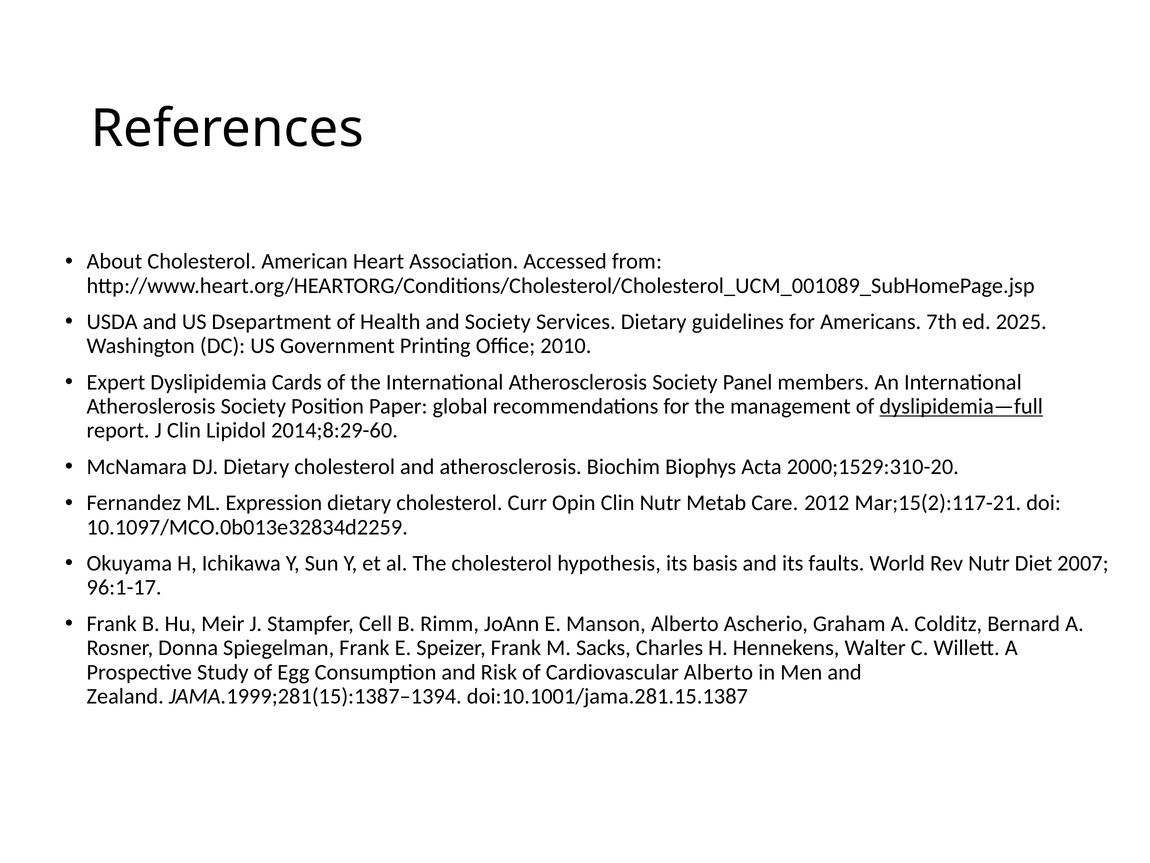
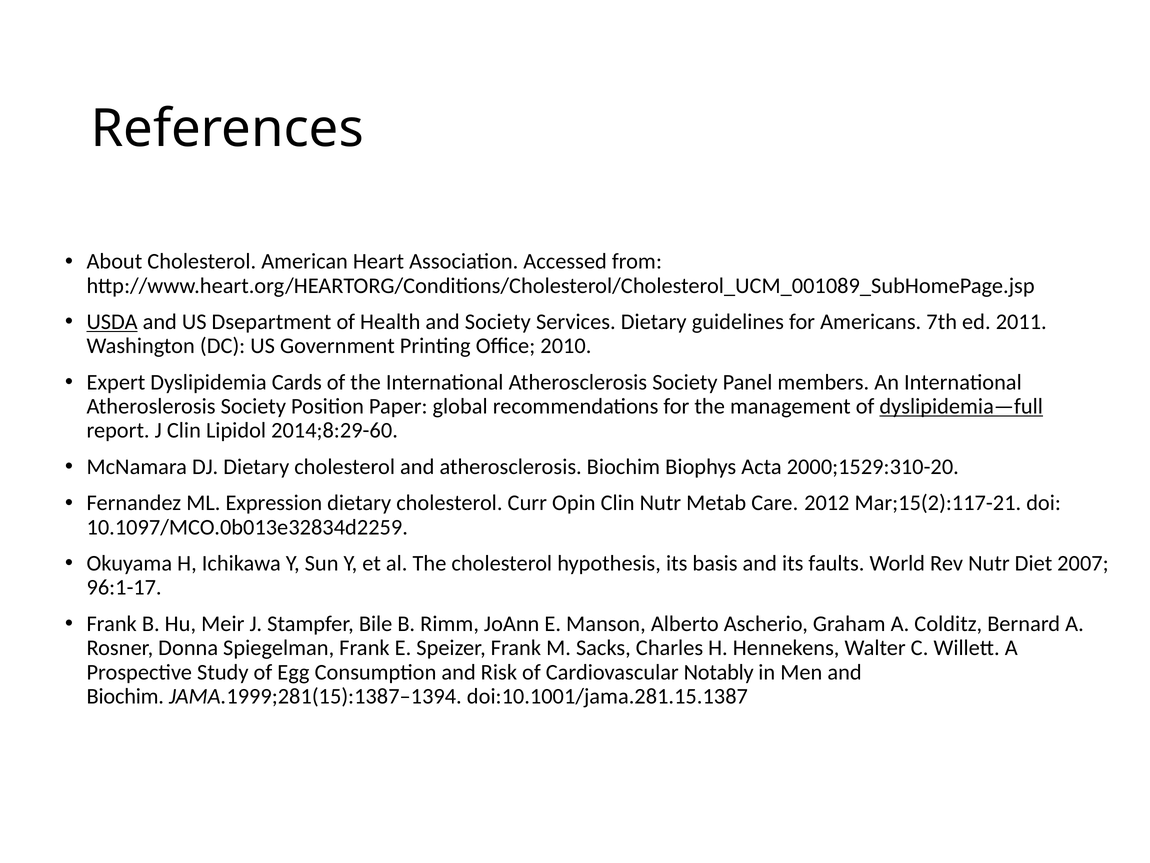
USDA underline: none -> present (112, 322)
2025: 2025 -> 2011 (1021, 322)
Cell: Cell -> Bile (376, 623)
Cardiovascular Alberto: Alberto -> Notably (719, 672)
Zealand: Zealand -> Biochim (125, 696)
